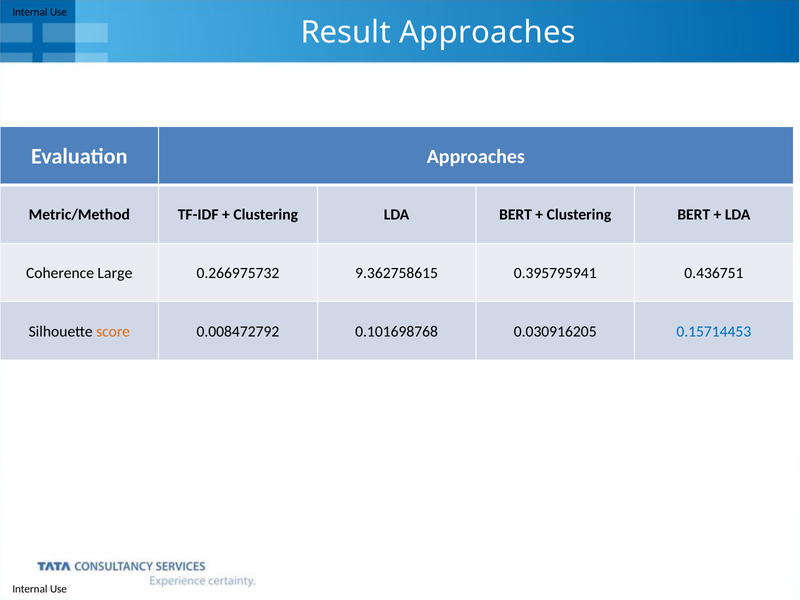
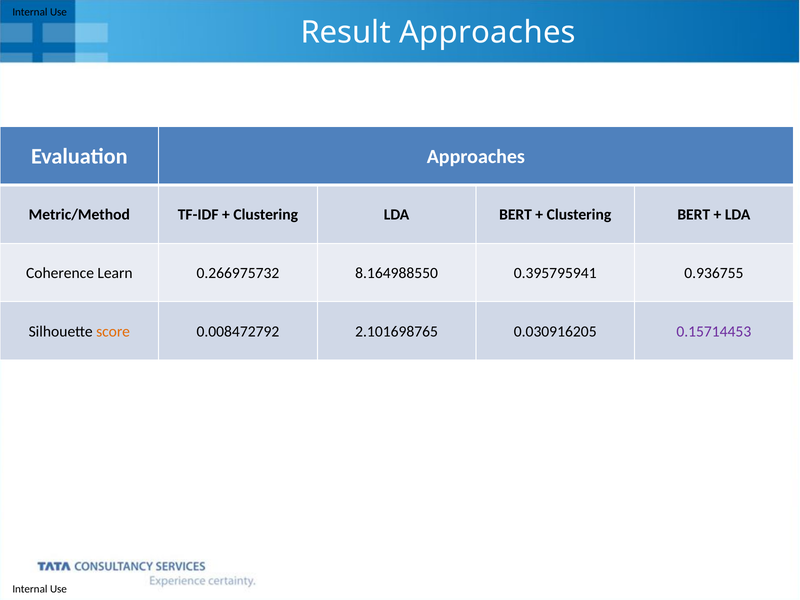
Large: Large -> Learn (115, 273)
9.362758615: 9.362758615 -> 8.164988550 (397, 273)
0.436751: 0.436751 -> 0.936755 (714, 273)
0.101698768: 0.101698768 -> 2.101698765 (397, 331)
0.15714453 colour: blue -> purple (714, 331)
